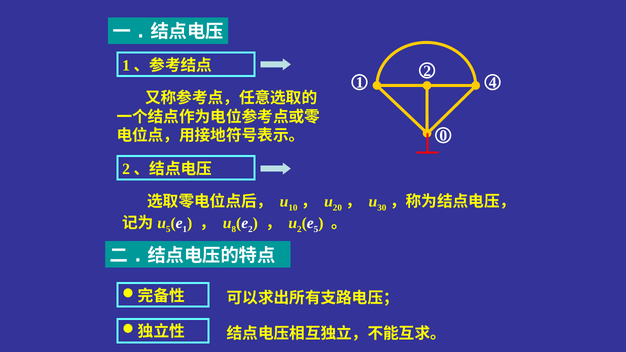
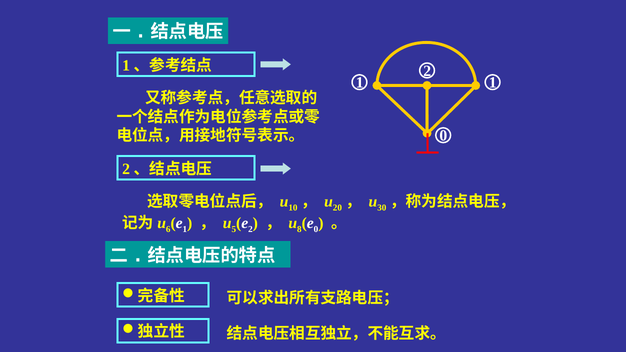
1 4: 4 -> 1 (493, 83)
5: 5 -> 6 (168, 229)
8: 8 -> 5 (234, 229)
2: 2 -> 8 (299, 229)
5: 5 -> 0 (316, 229)
